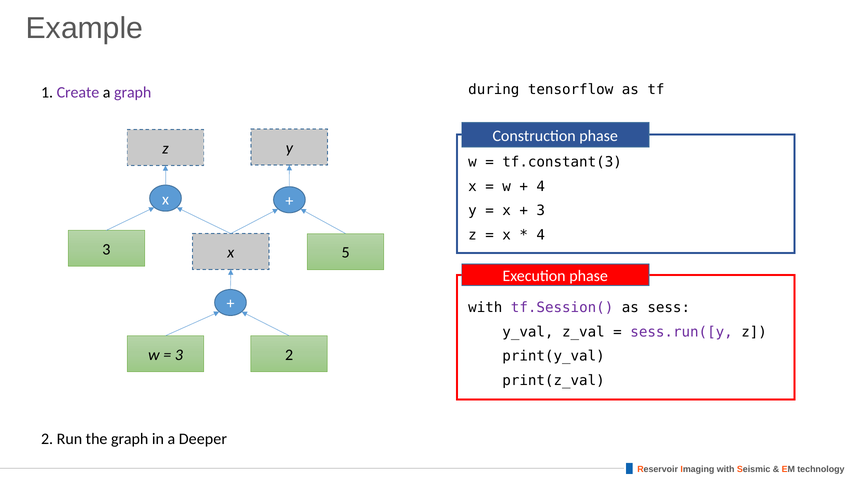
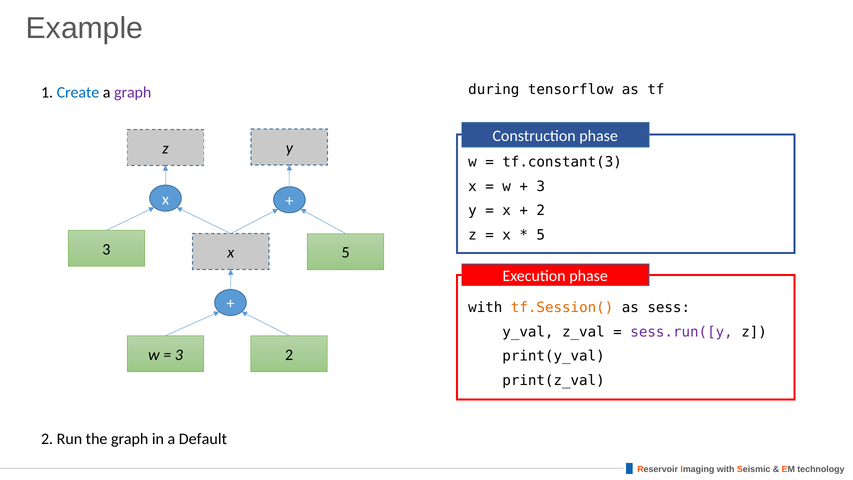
Create colour: purple -> blue (78, 92)
4: 4 -> 3 (541, 186)
3: 3 -> 2 (541, 211)
4: 4 -> 5 (541, 235)
tf.Session( colour: purple -> orange (562, 308)
Deeper: Deeper -> Default (203, 439)
